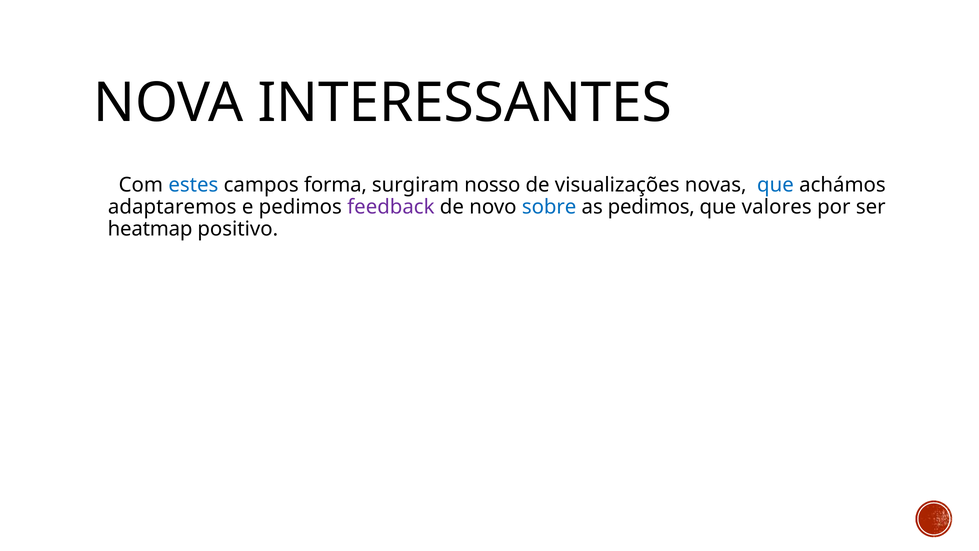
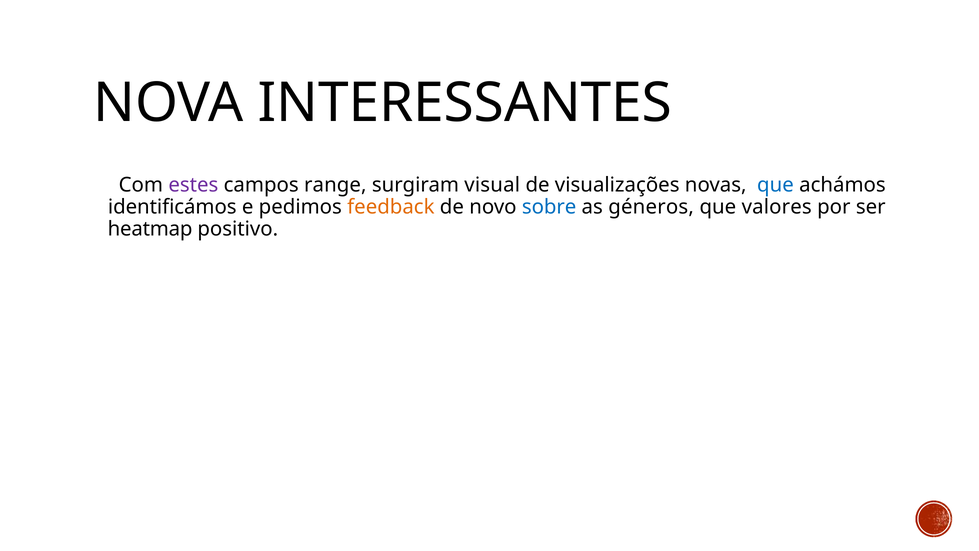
estes colour: blue -> purple (193, 185)
forma: forma -> range (335, 185)
nosso: nosso -> visual (492, 185)
adaptaremos: adaptaremos -> identificámos (172, 207)
feedback colour: purple -> orange (391, 207)
as pedimos: pedimos -> géneros (651, 207)
